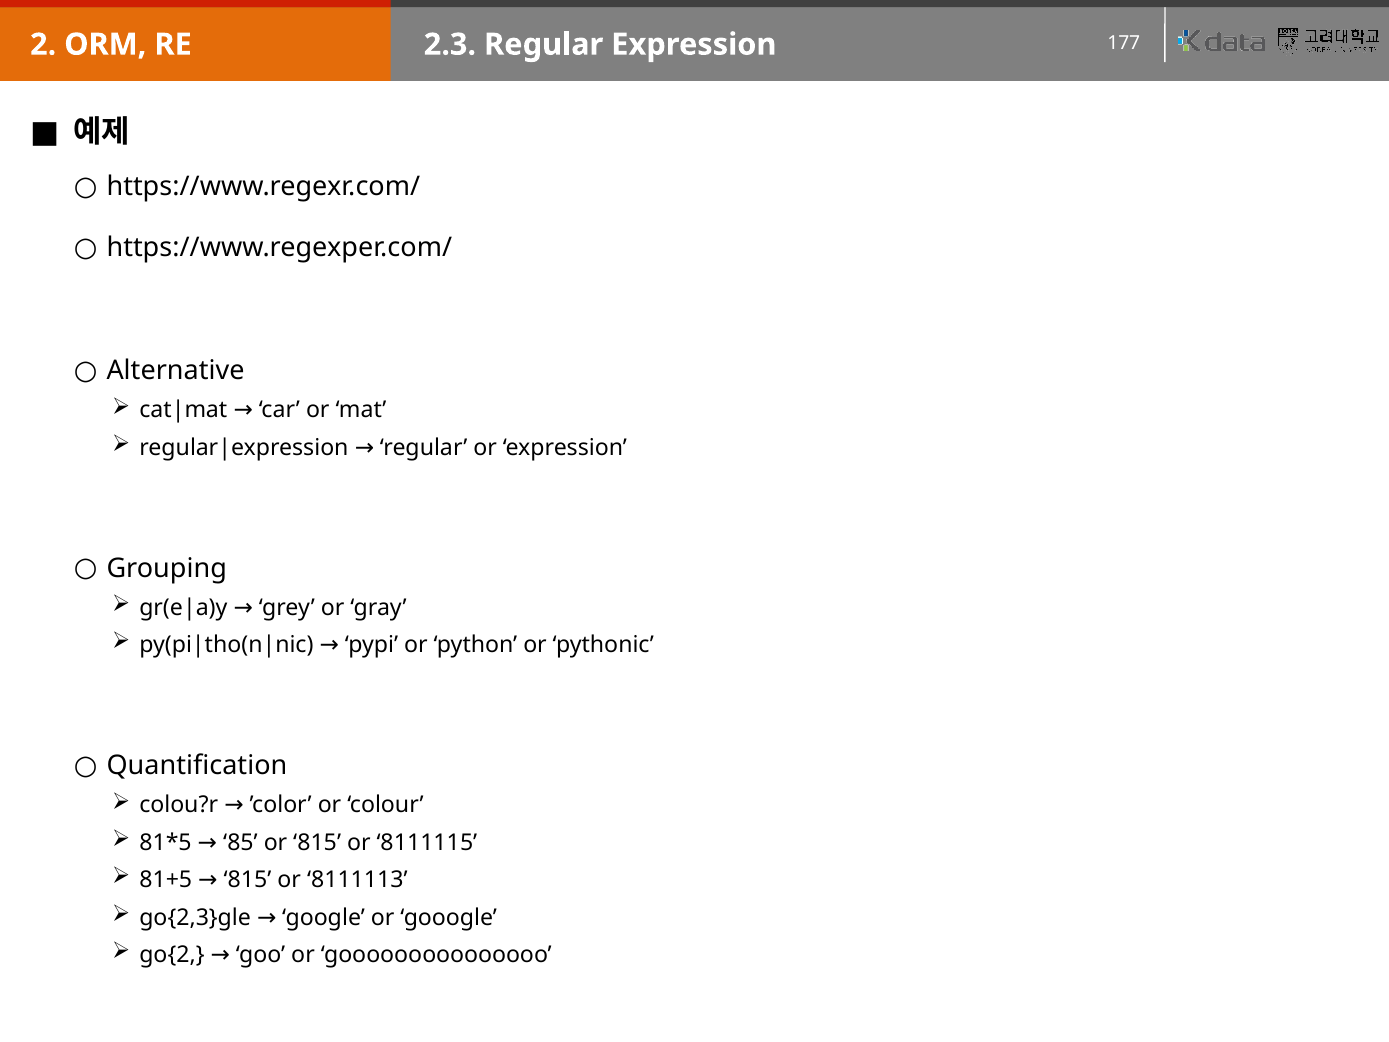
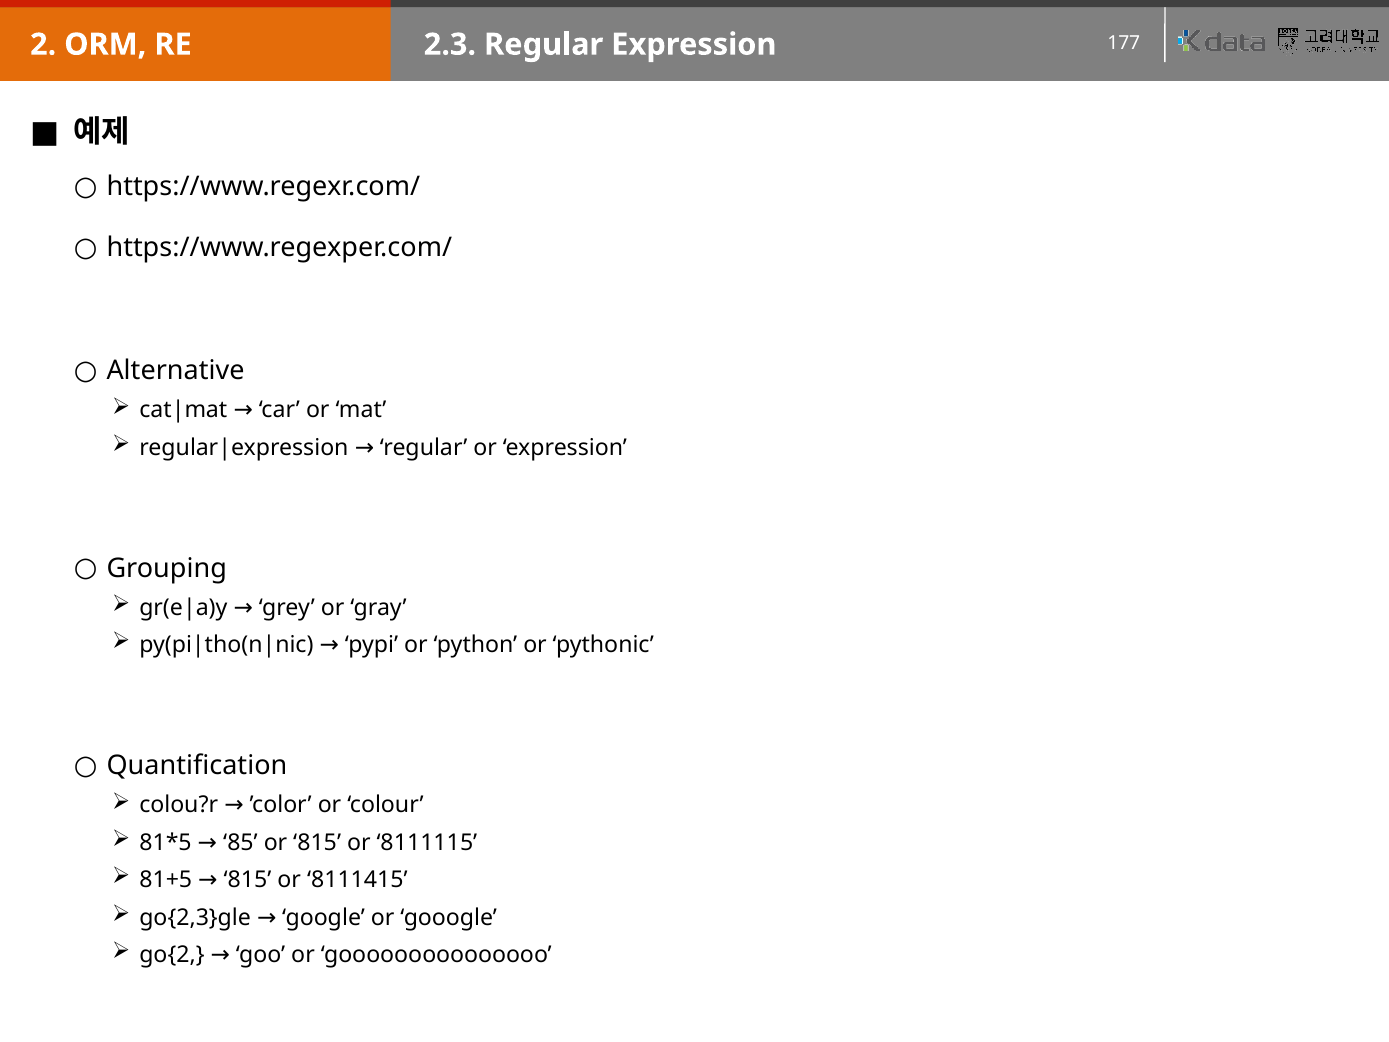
8111113: 8111113 -> 8111415 (357, 880)
